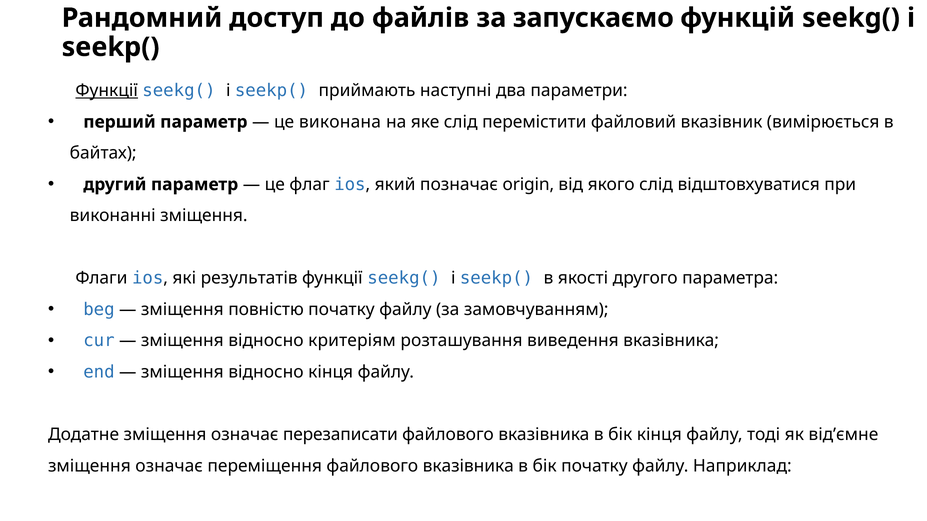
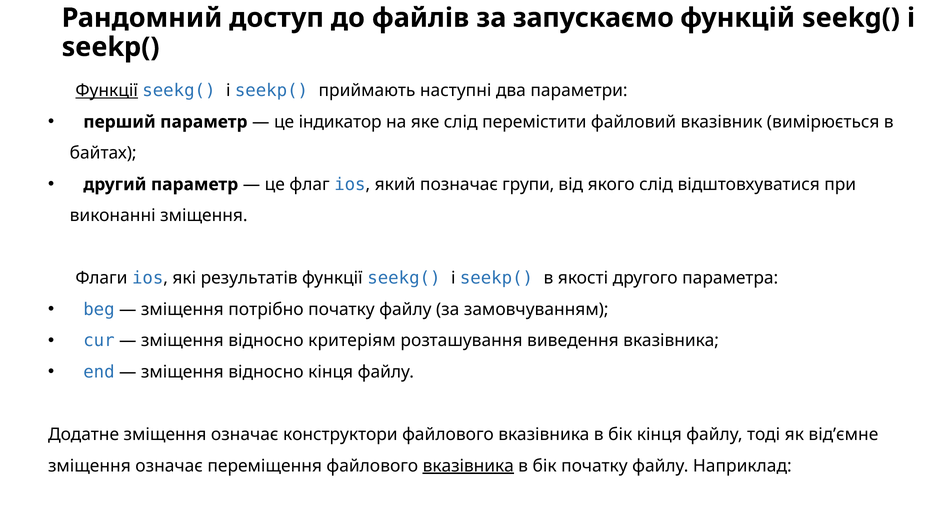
виконана: виконана -> індикатор (340, 122)
origin: origin -> групи (528, 185)
повністю: повністю -> потрібно (266, 310)
перезаписати: перезаписати -> конструктори (340, 435)
вказівника underline: none -> present (468, 466)
